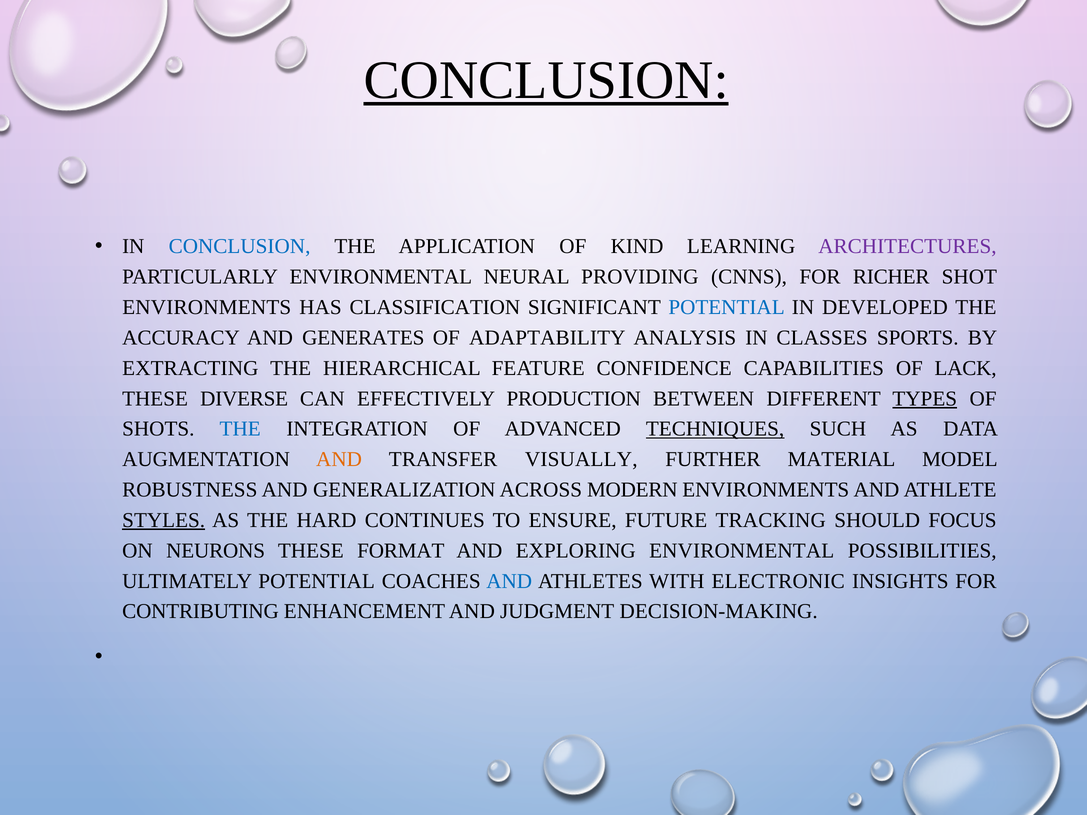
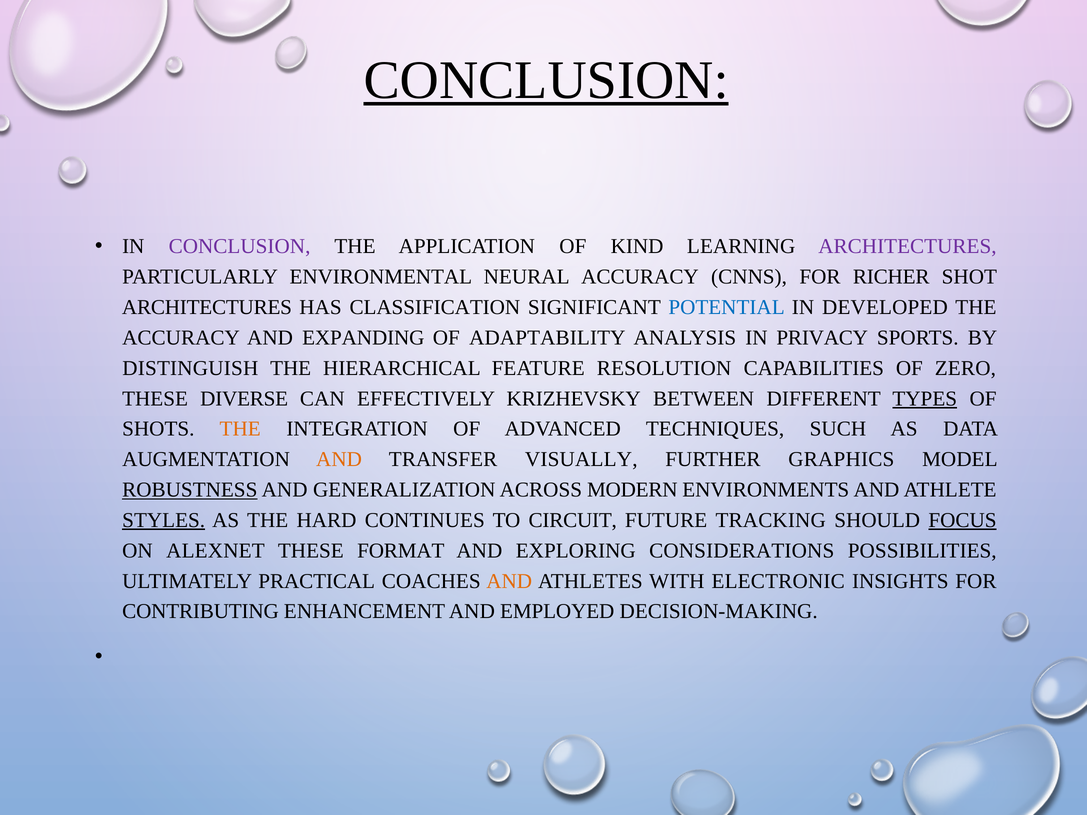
CONCLUSION colour: blue -> purple (240, 247)
NEURAL PROVIDING: PROVIDING -> ACCURACY (640, 277)
ENVIRONMENTS: ENVIRONMENTS -> ARCHITECTURES (207, 307)
GENERATES: GENERATES -> EXPANDING (363, 338)
CLASSES: CLASSES -> PRIVACY (822, 338)
EXTRACTING: EXTRACTING -> DISTINGUISH (190, 368)
CONFIDENCE: CONFIDENCE -> RESOLUTION (664, 368)
LACK: LACK -> ZERO (965, 368)
PRODUCTION: PRODUCTION -> KRIZHEVSKY (574, 399)
THE colour: blue -> orange (240, 429)
TECHNIQUES underline: present -> none (715, 429)
MATERIAL: MATERIAL -> GRAPHICS (841, 460)
ROBUSTNESS underline: none -> present (190, 490)
ENSURE: ENSURE -> CIRCUIT (573, 520)
FOCUS underline: none -> present (962, 520)
NEURONS: NEURONS -> ALEXNET (215, 551)
EXPLORING ENVIRONMENTAL: ENVIRONMENTAL -> CONSIDERATIONS (742, 551)
ULTIMATELY POTENTIAL: POTENTIAL -> PRACTICAL (317, 581)
AND colour: blue -> orange (509, 581)
JUDGMENT: JUDGMENT -> EMPLOYED (557, 612)
